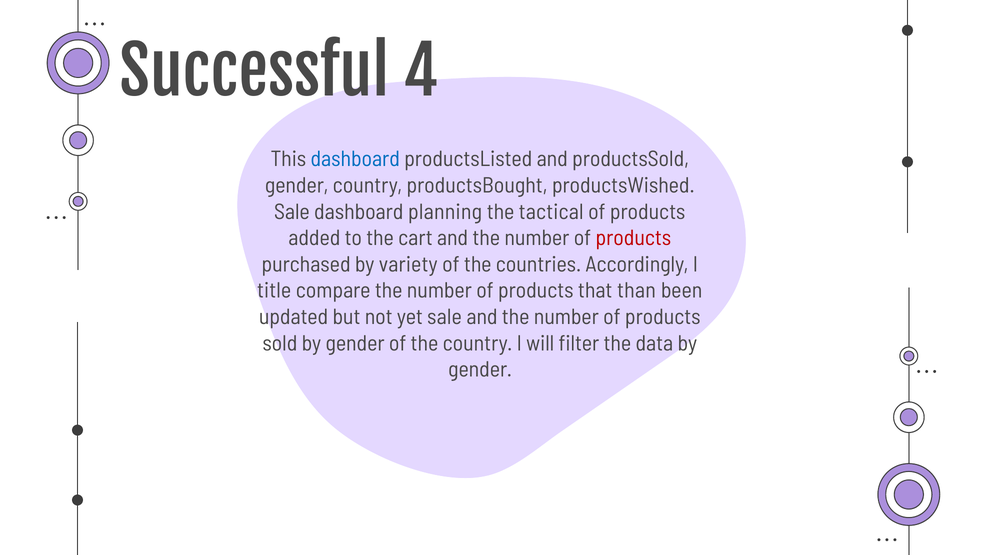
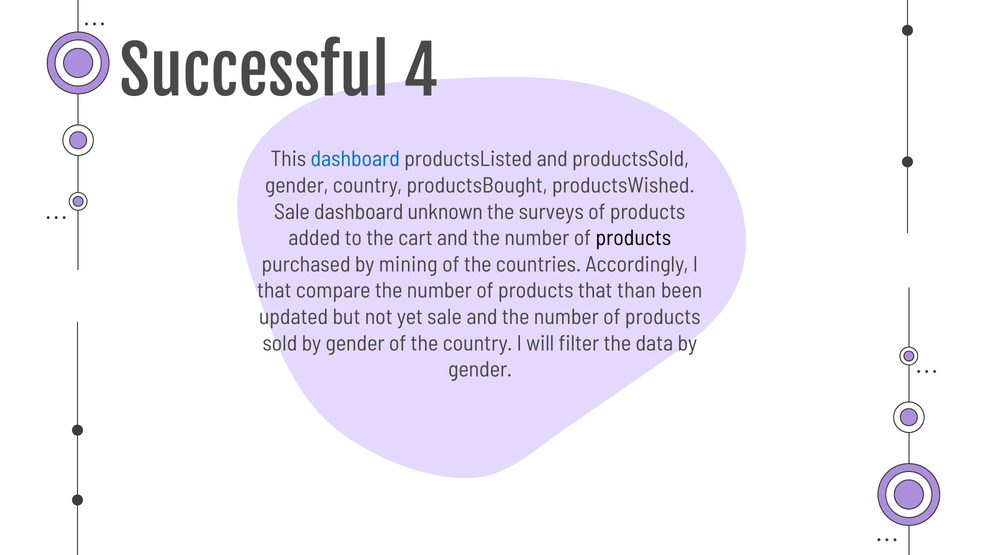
planning: planning -> unknown (445, 212)
tactical: tactical -> surveys (551, 212)
products colour: red -> black (633, 238)
variety: variety -> mining (408, 265)
title: title -> that (274, 291)
